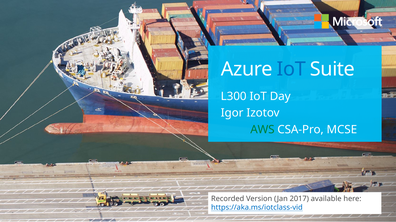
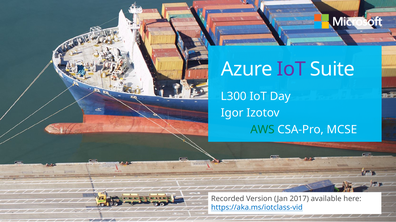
IoT colour: blue -> purple (291, 69)
